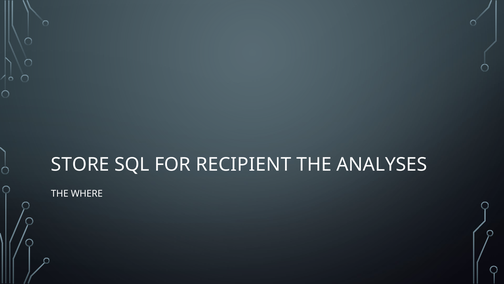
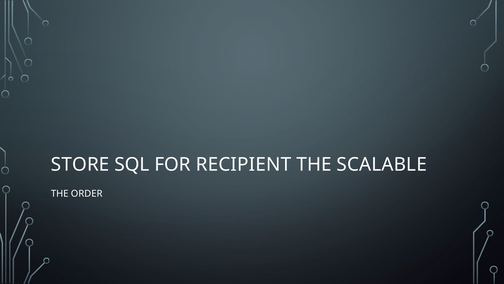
ANALYSES: ANALYSES -> SCALABLE (382, 164)
WHERE: WHERE -> ORDER (87, 193)
